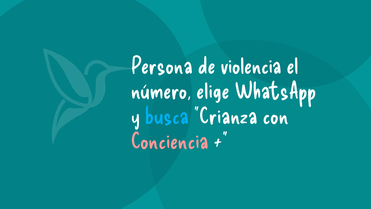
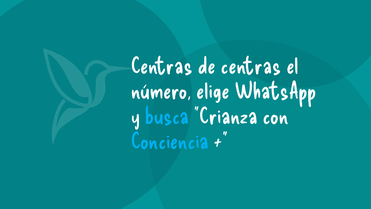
Persona: Persona -> Centras (162, 66)
de violencia: violencia -> centras (251, 66)
Conciencia colour: pink -> light blue (170, 141)
